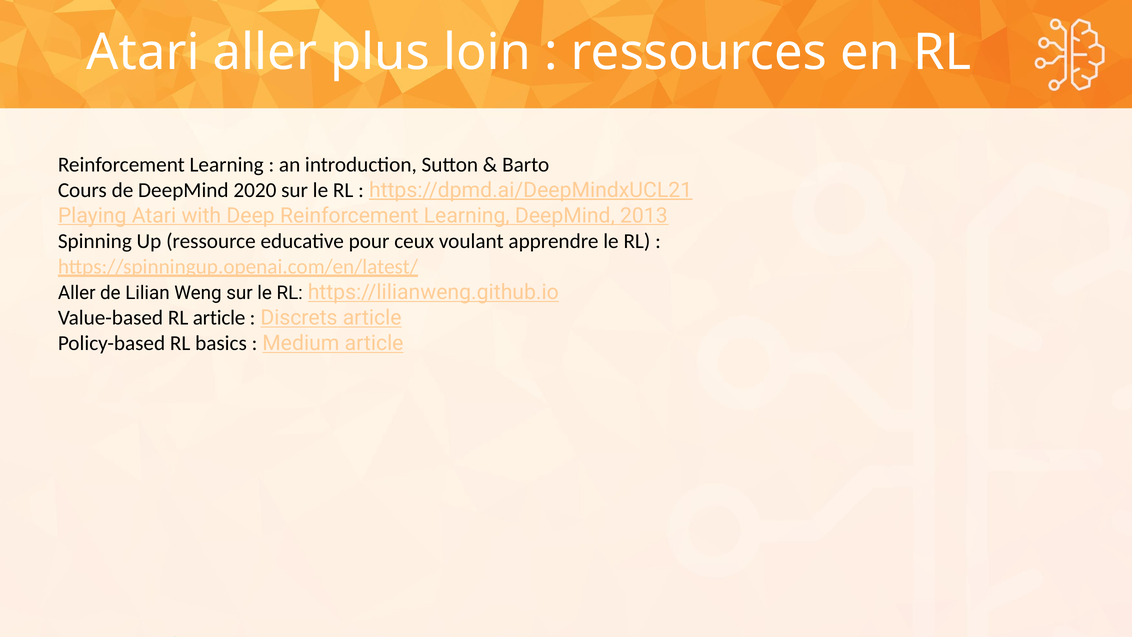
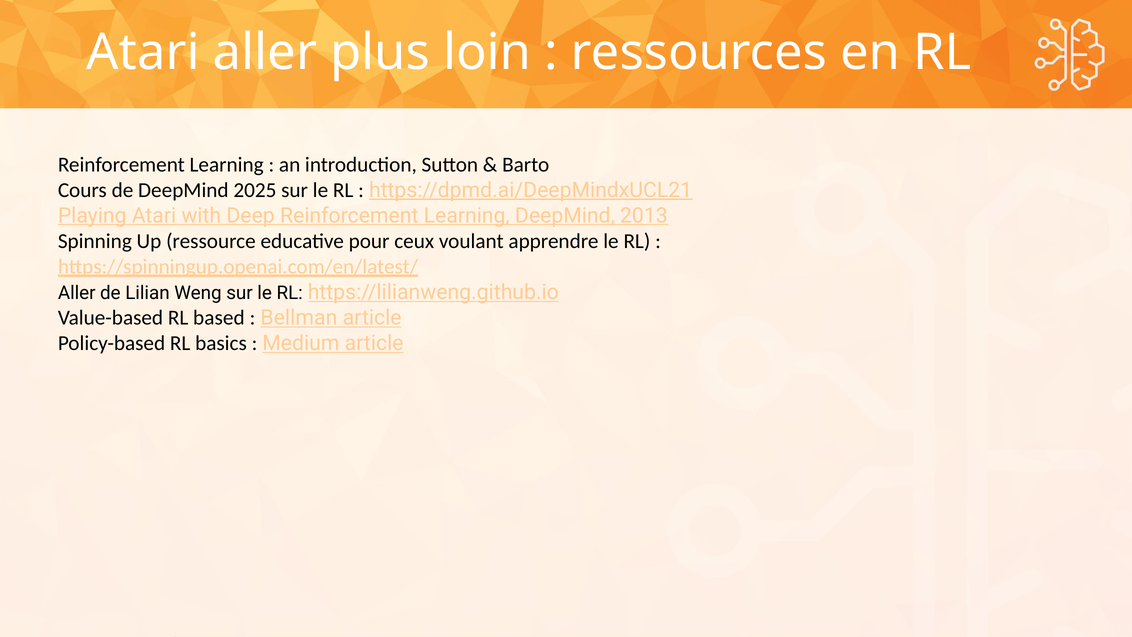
2020: 2020 -> 2025 (255, 190)
RL article: article -> based (219, 318)
Discrets: Discrets -> Bellman (299, 318)
